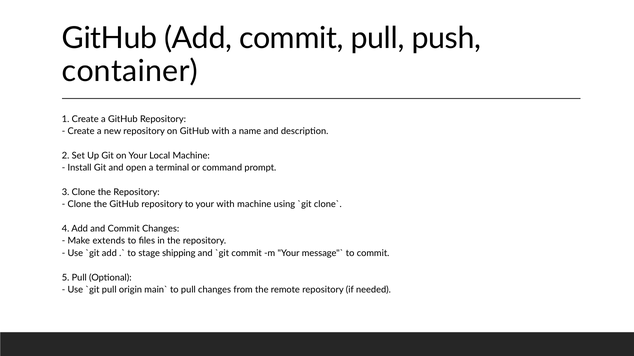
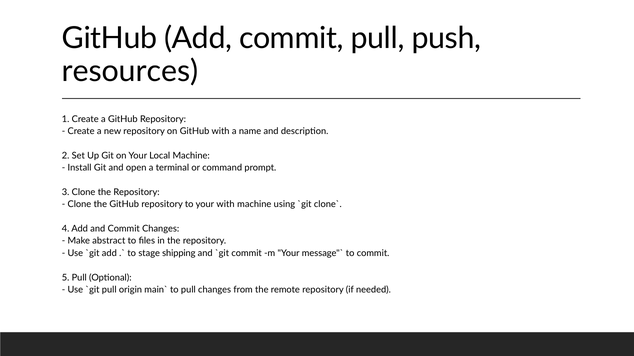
container: container -> resources (130, 71)
extends: extends -> abstract (109, 241)
